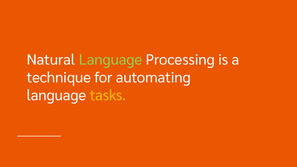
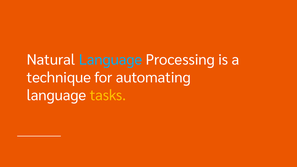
Language colour: light green -> light blue (111, 60)
